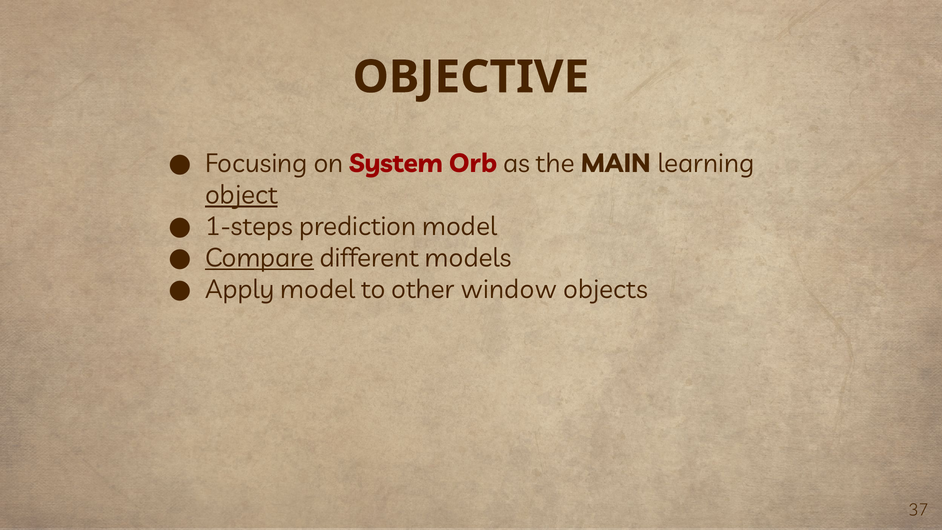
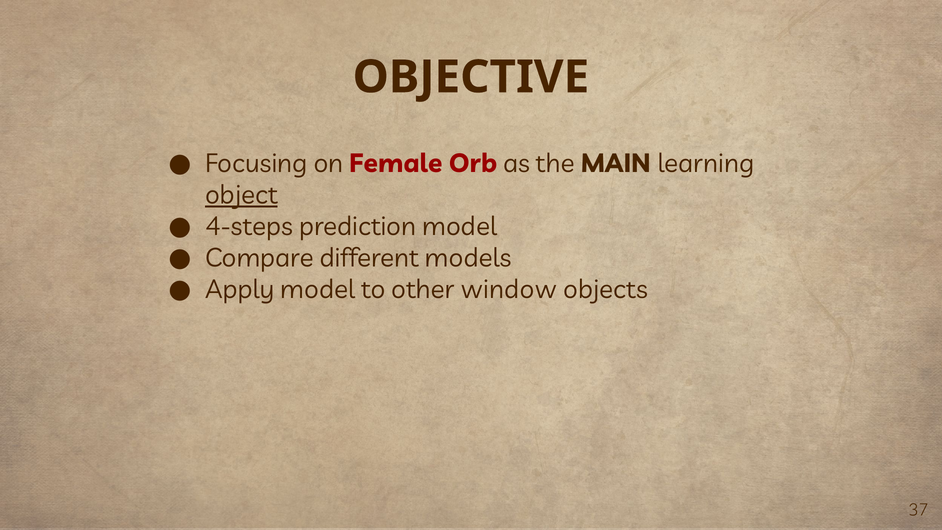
System: System -> Female (396, 164)
1-steps: 1-steps -> 4-steps (249, 227)
Compare underline: present -> none (260, 258)
